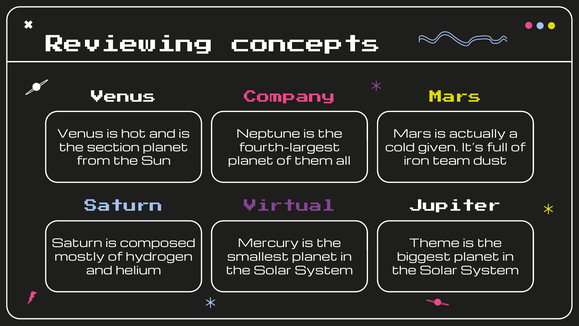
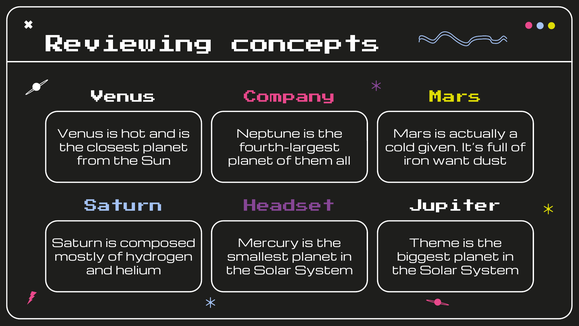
section: section -> closest (113, 148)
team: team -> want (451, 161)
Virtual: Virtual -> Headset (290, 208)
